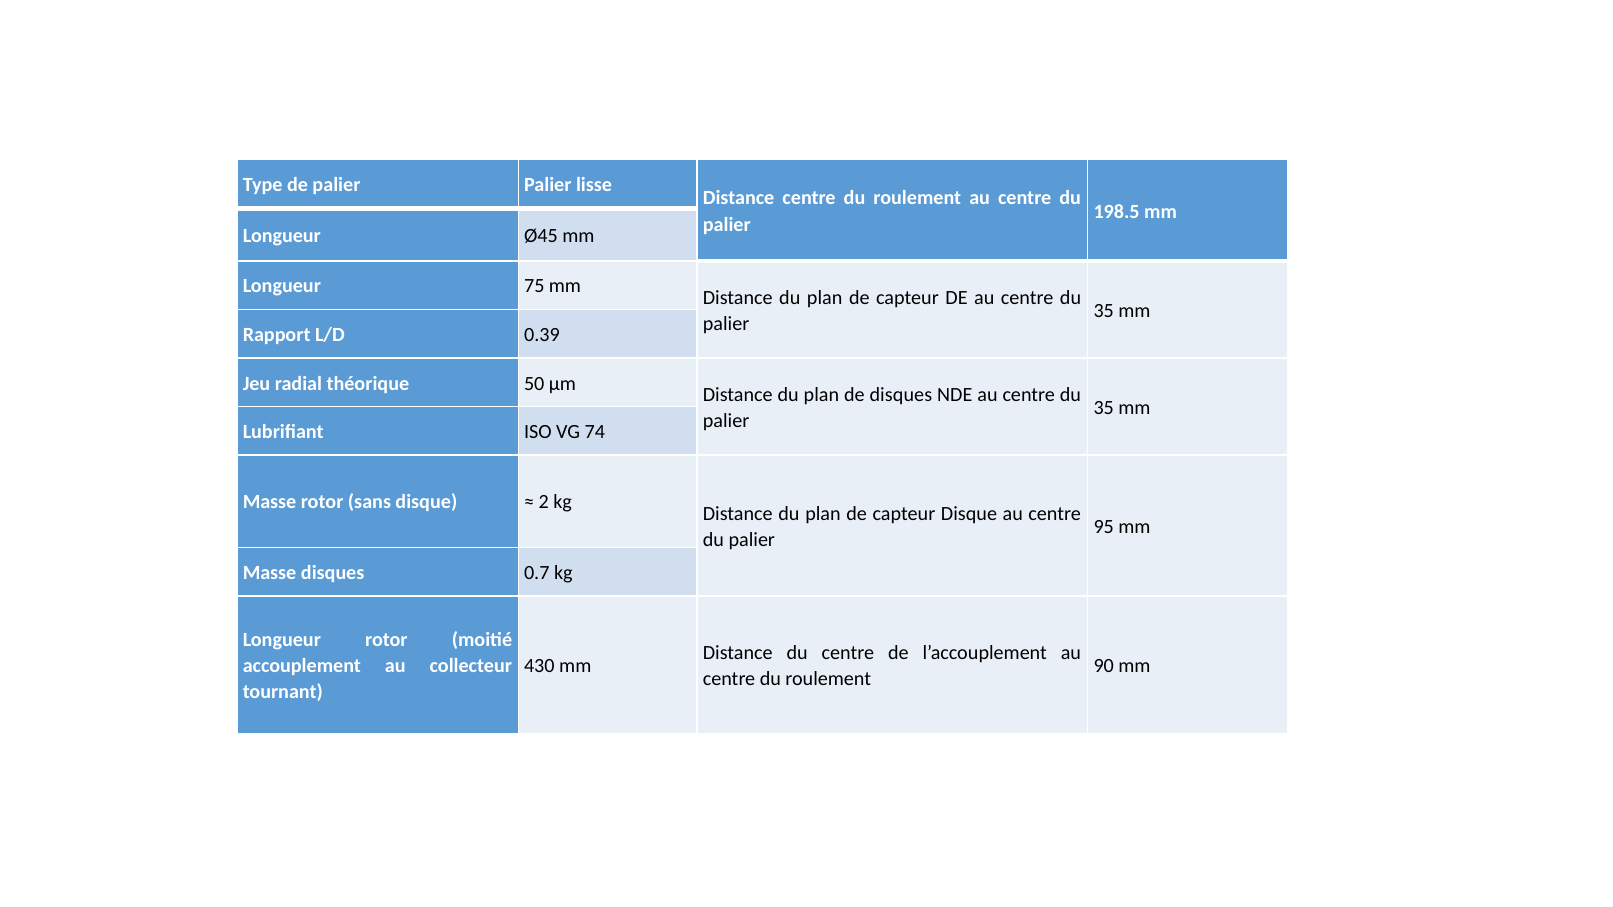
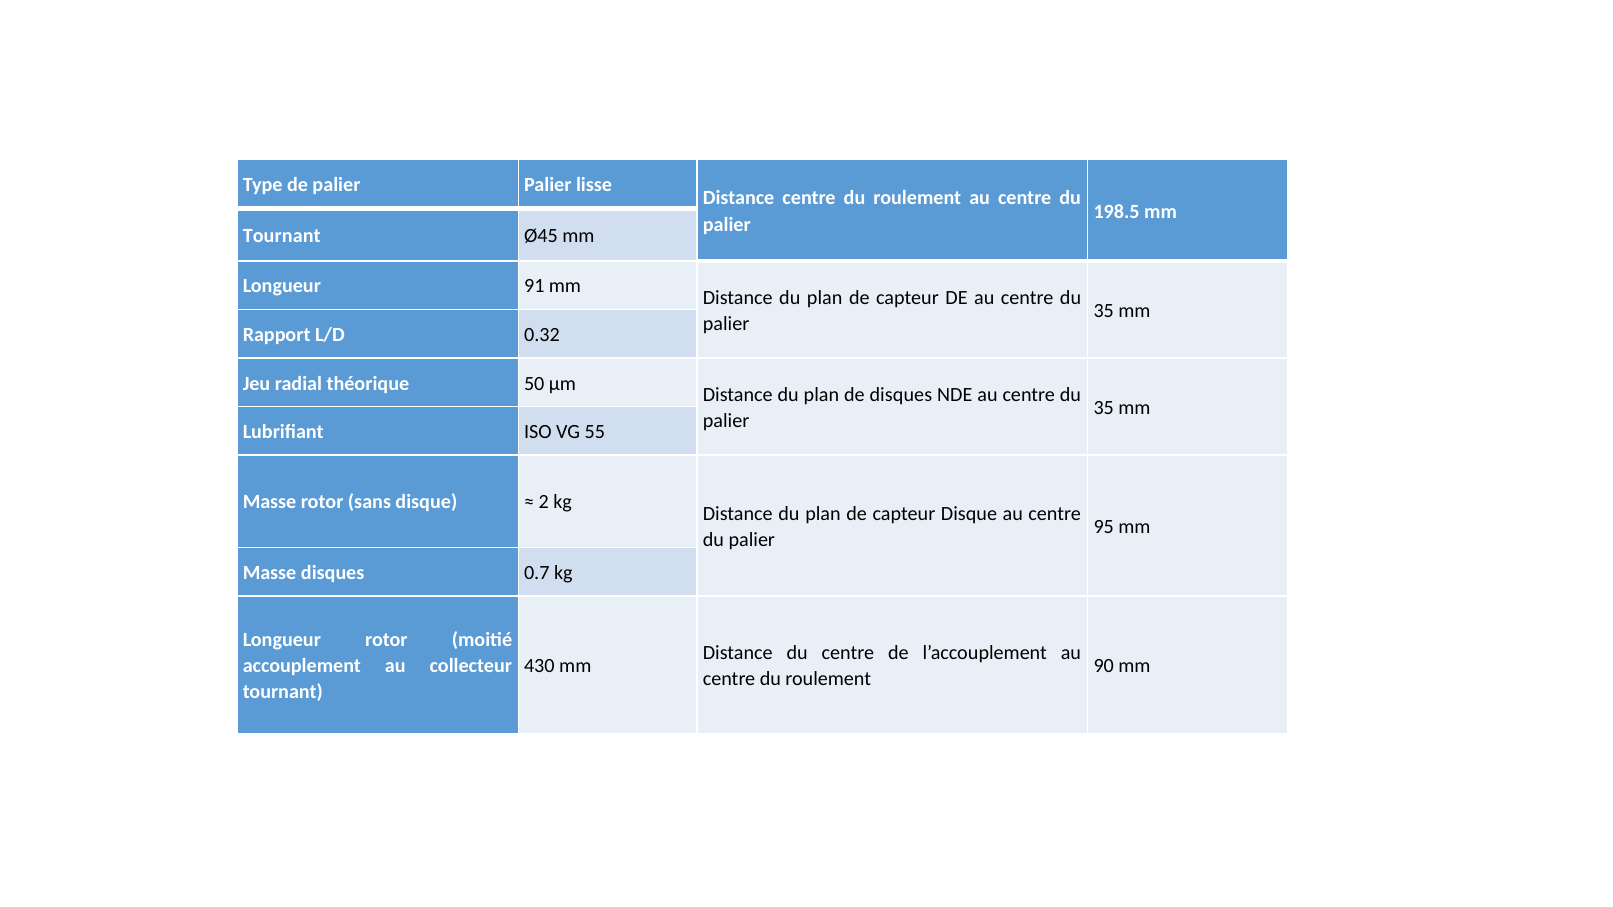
Longueur: Longueur -> Tournant (282, 236)
75: 75 -> 91 (534, 286)
0.39: 0.39 -> 0.32 (542, 335)
74: 74 -> 55 (595, 432)
